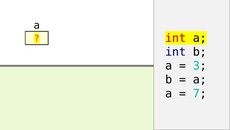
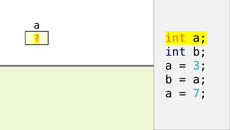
int colour: red -> orange (176, 38)
